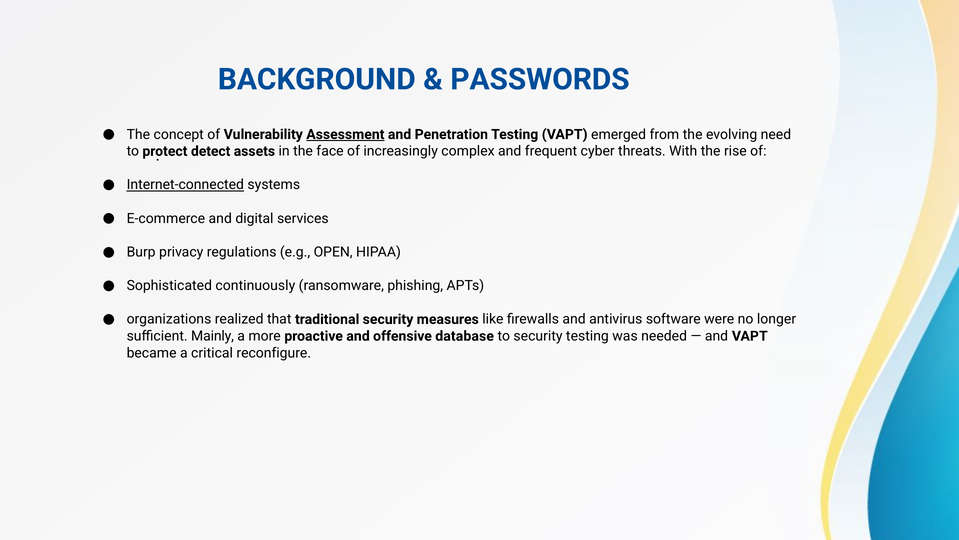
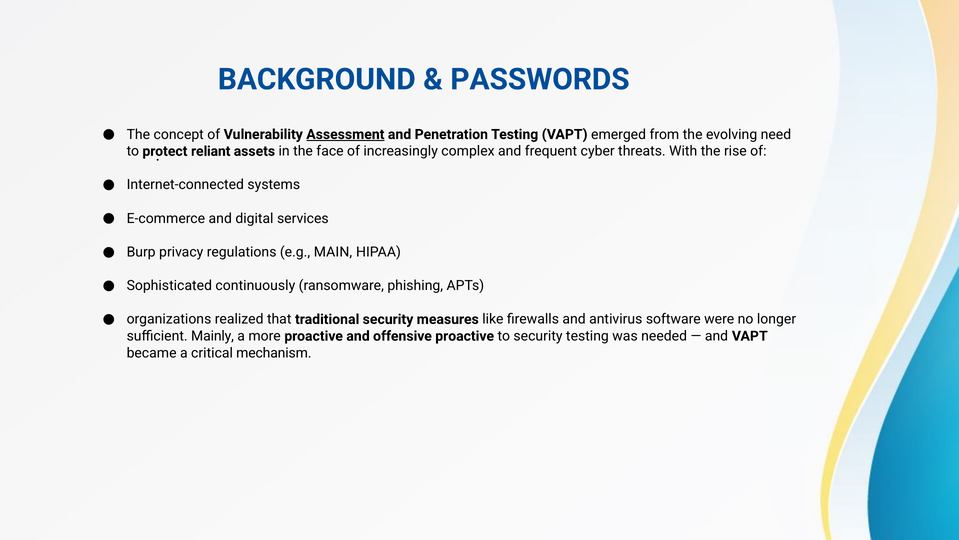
detect: detect -> reliant (211, 151)
Internet-connected underline: present -> none (185, 185)
OPEN: OPEN -> MAIN (333, 252)
offensive database: database -> proactive (465, 336)
reconfigure: reconfigure -> mechanism (274, 353)
